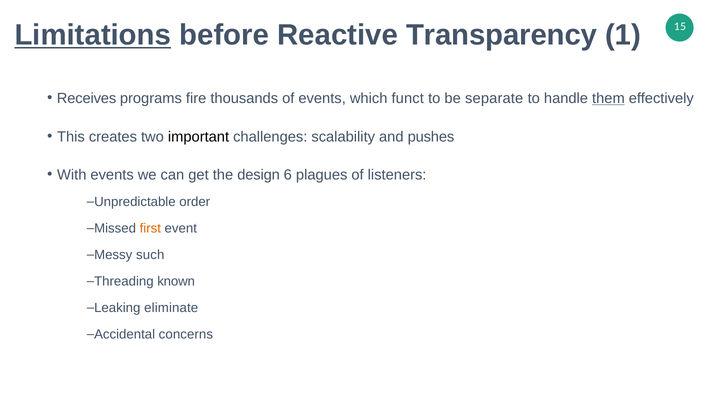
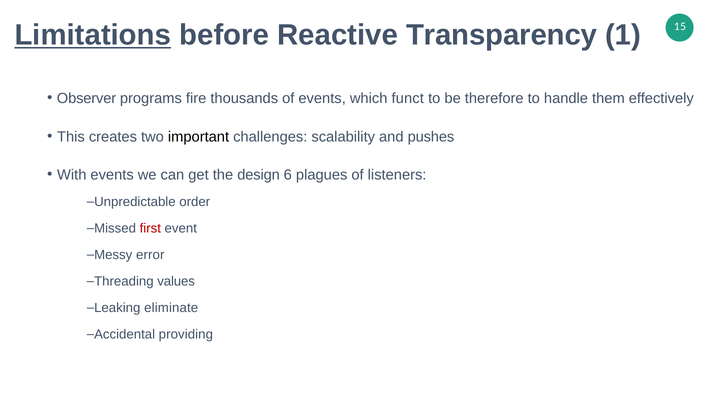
Receives: Receives -> Observer (87, 98)
separate: separate -> therefore (494, 98)
them underline: present -> none (608, 98)
first colour: orange -> red (150, 228)
such: such -> error (150, 255)
known: known -> values (176, 281)
concerns: concerns -> providing (186, 334)
